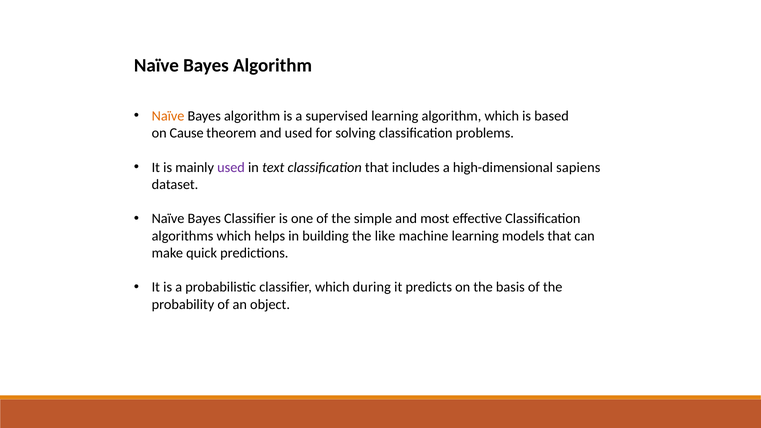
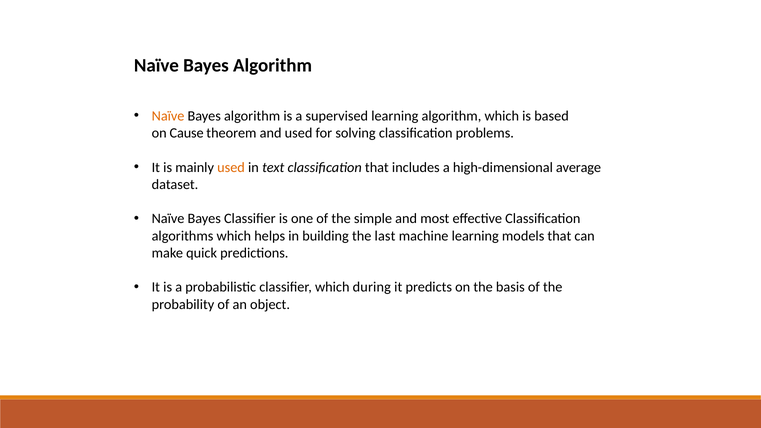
used colour: purple -> orange (231, 167)
sapiens: sapiens -> average (578, 167)
like: like -> last (385, 236)
